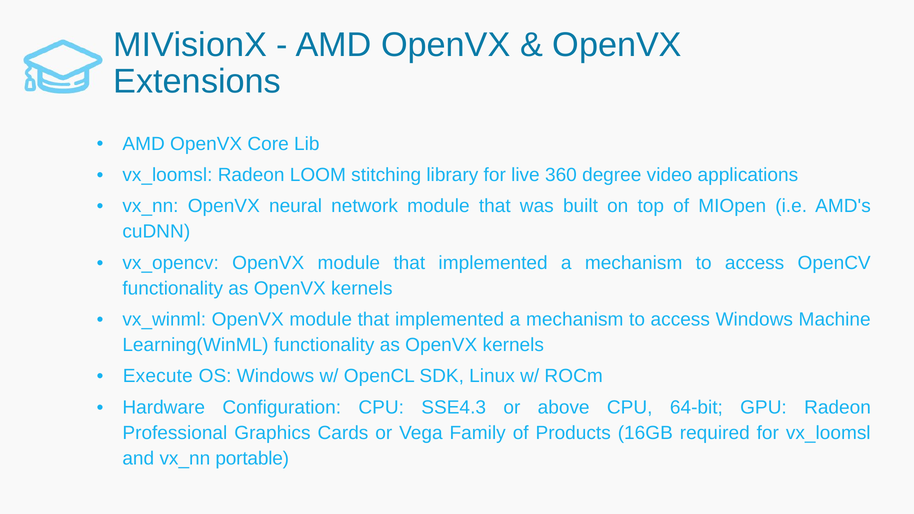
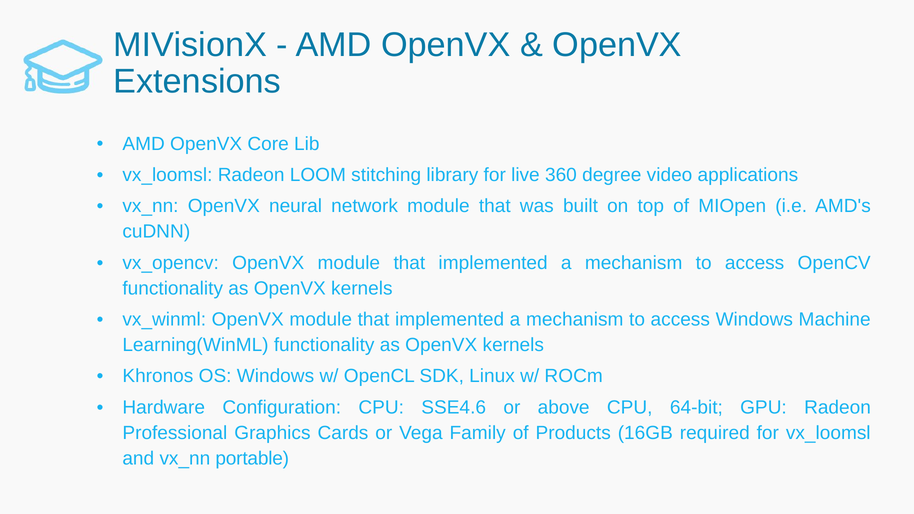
Execute: Execute -> Khronos (158, 376)
SSE4.3: SSE4.3 -> SSE4.6 (454, 407)
